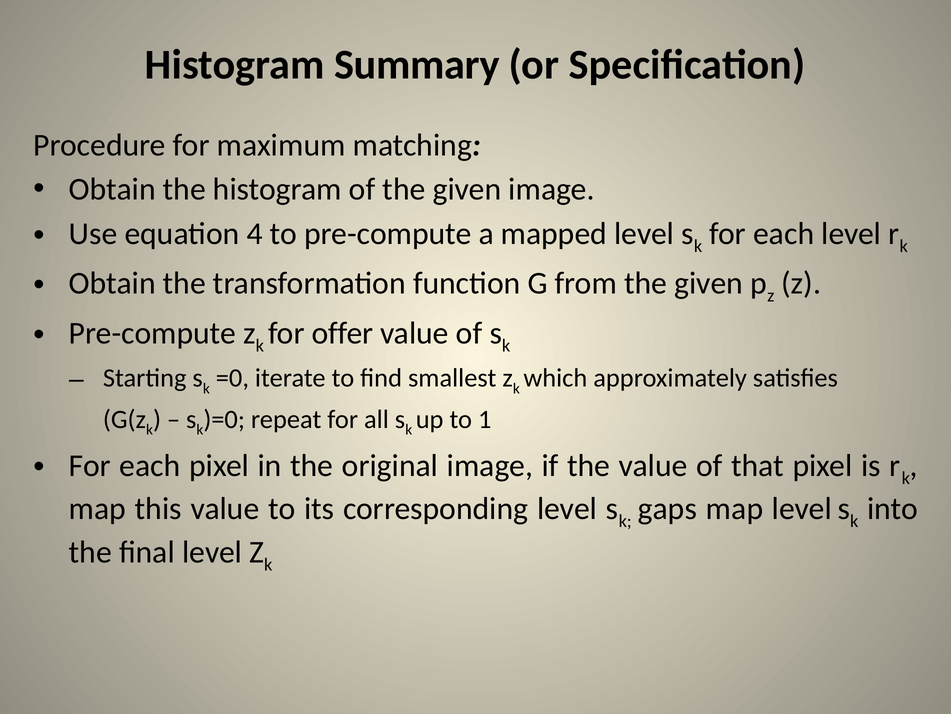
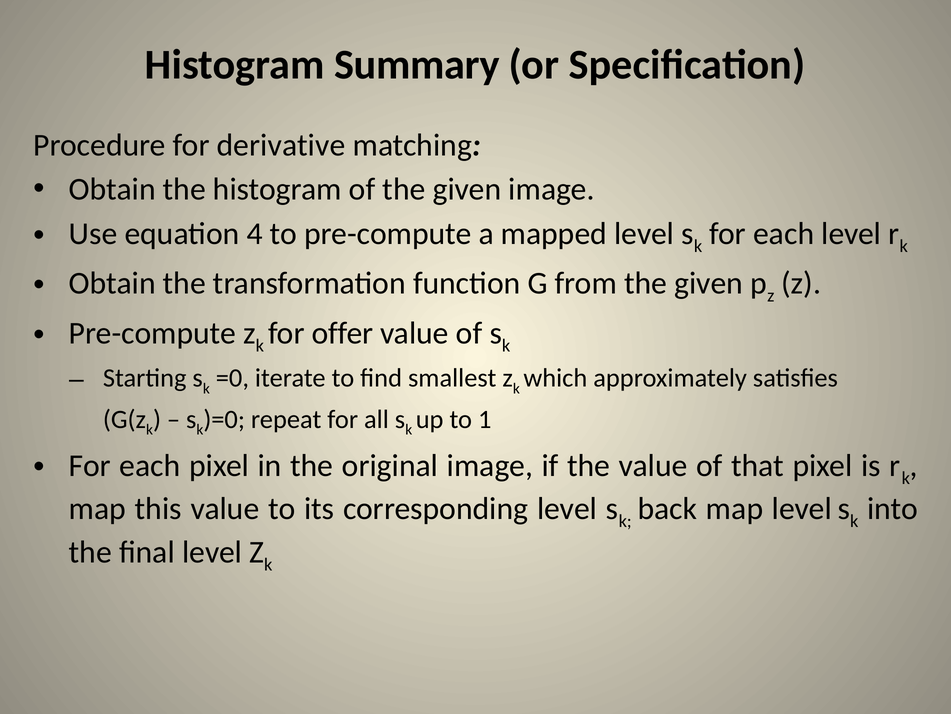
maximum: maximum -> derivative (281, 145)
gaps: gaps -> back (667, 508)
